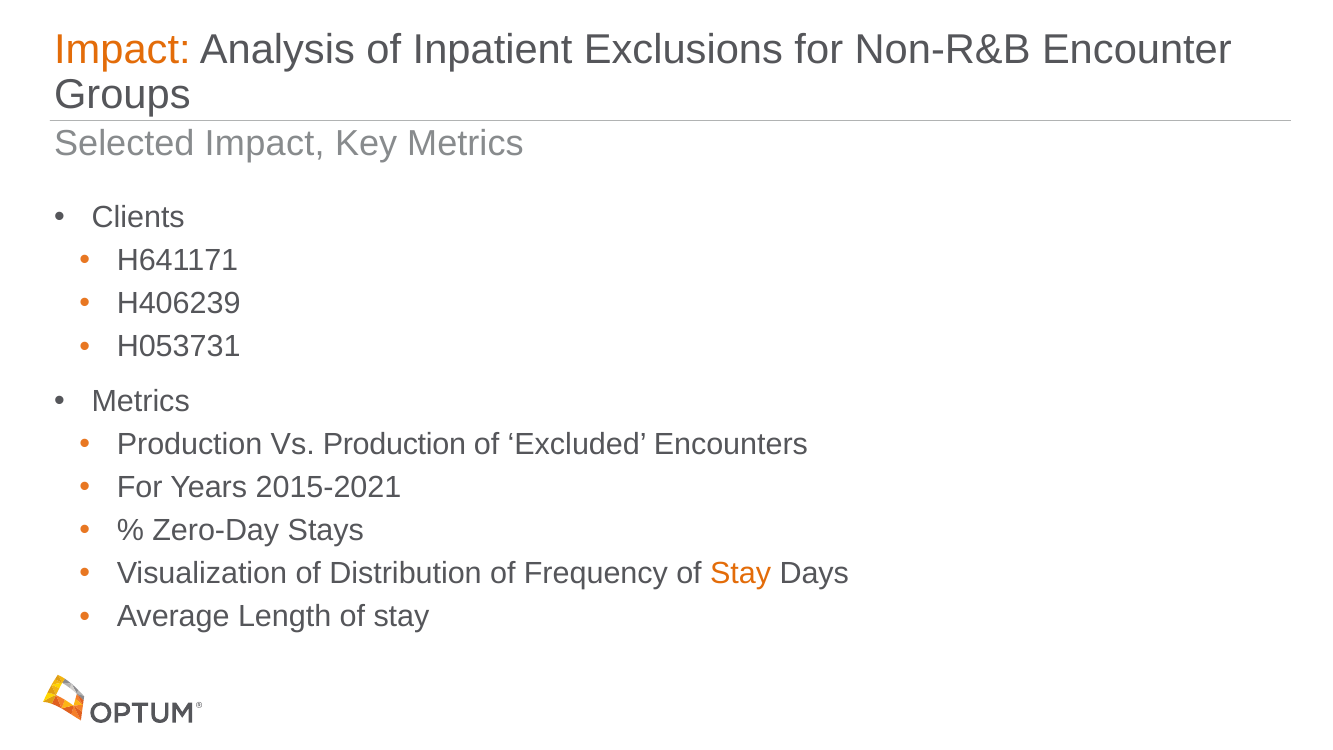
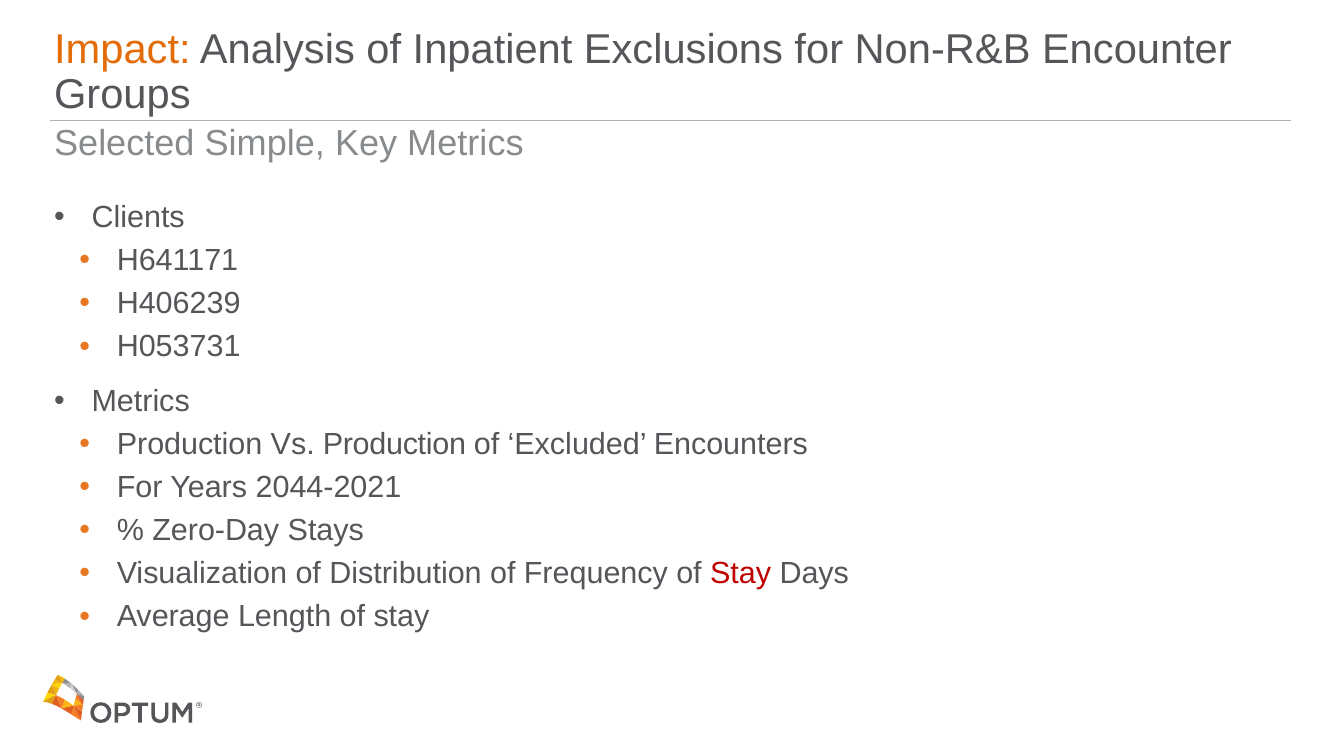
Selected Impact: Impact -> Simple (265, 143)
2015-2021: 2015-2021 -> 2044-2021 (329, 487)
Stay colour: orange -> red (741, 574)
